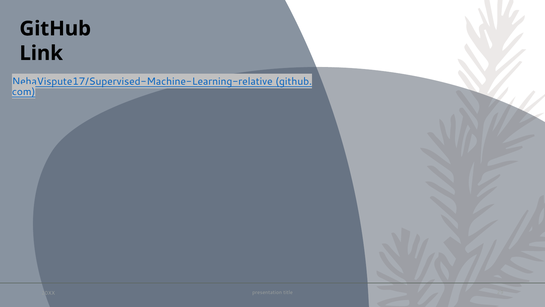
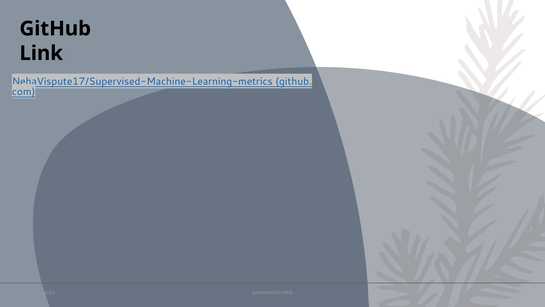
NehaVispute17/Supervised-Machine-Learning-relative: NehaVispute17/Supervised-Machine-Learning-relative -> NehaVispute17/Supervised-Machine-Learning-metrics (142, 81)
